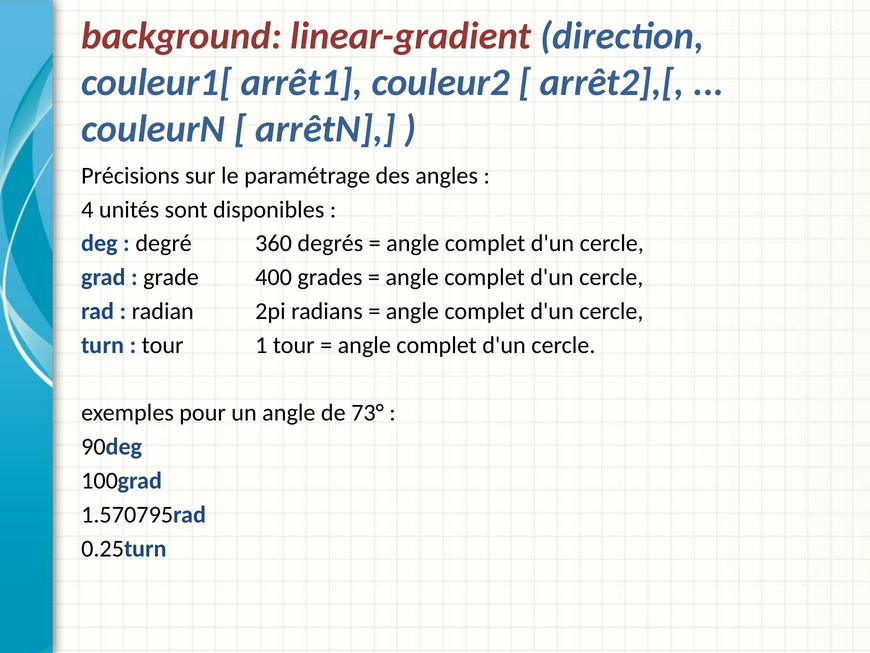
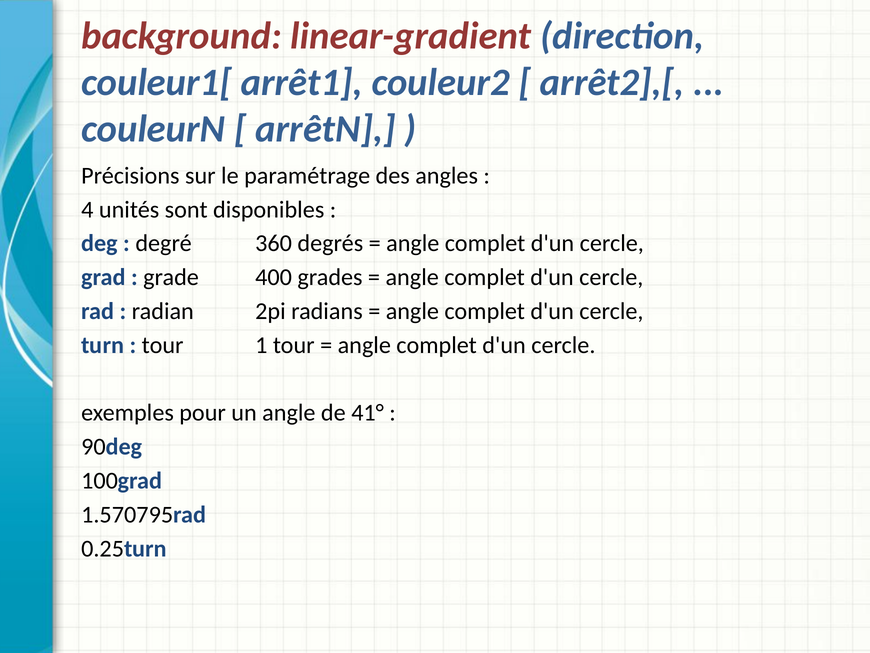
73°: 73° -> 41° (368, 413)
